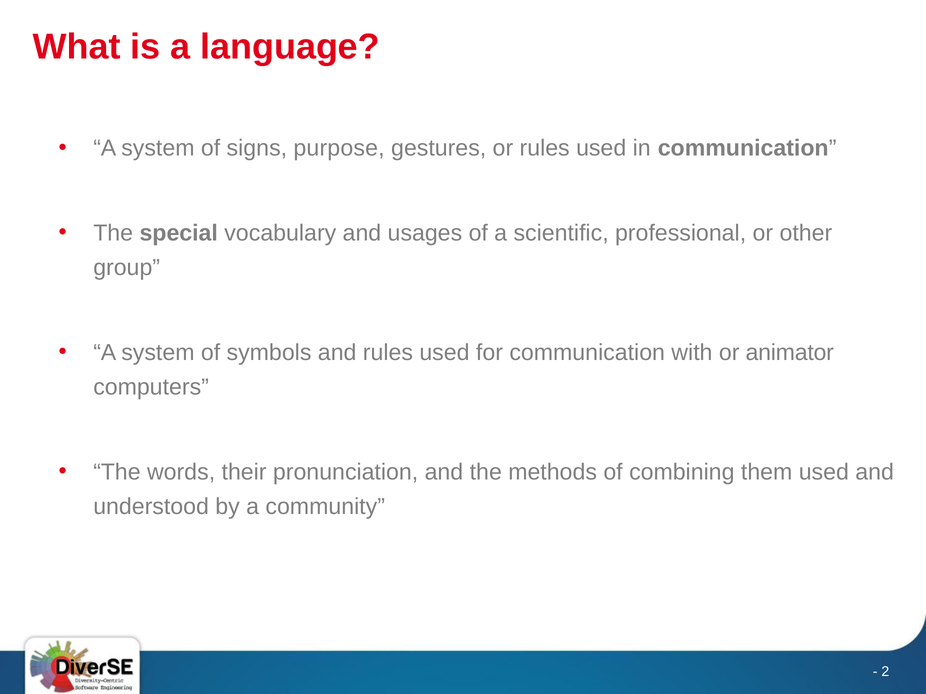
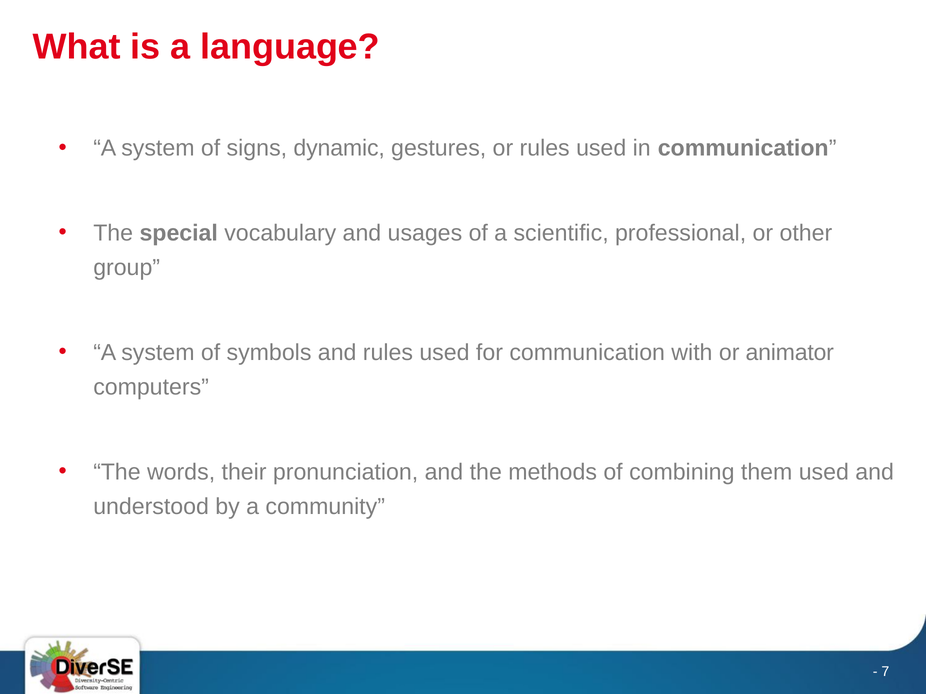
purpose: purpose -> dynamic (339, 148)
2: 2 -> 7 (885, 672)
